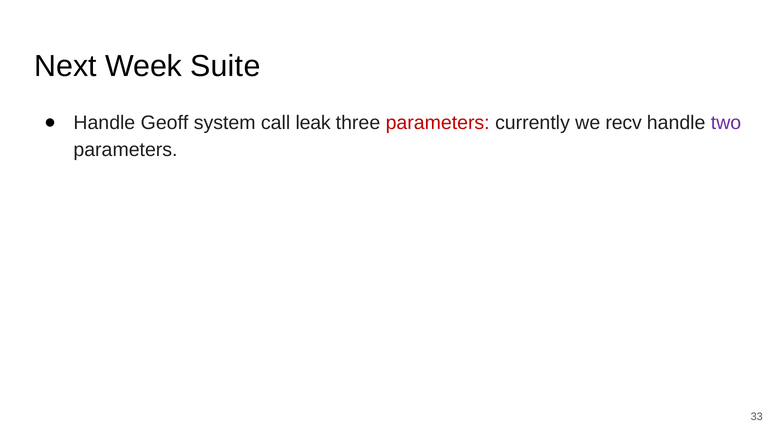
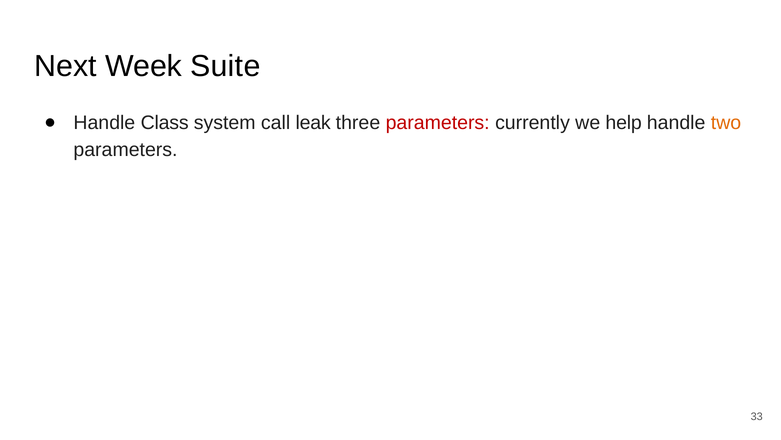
Geoff: Geoff -> Class (165, 123)
recv: recv -> help (624, 123)
two colour: purple -> orange (726, 123)
